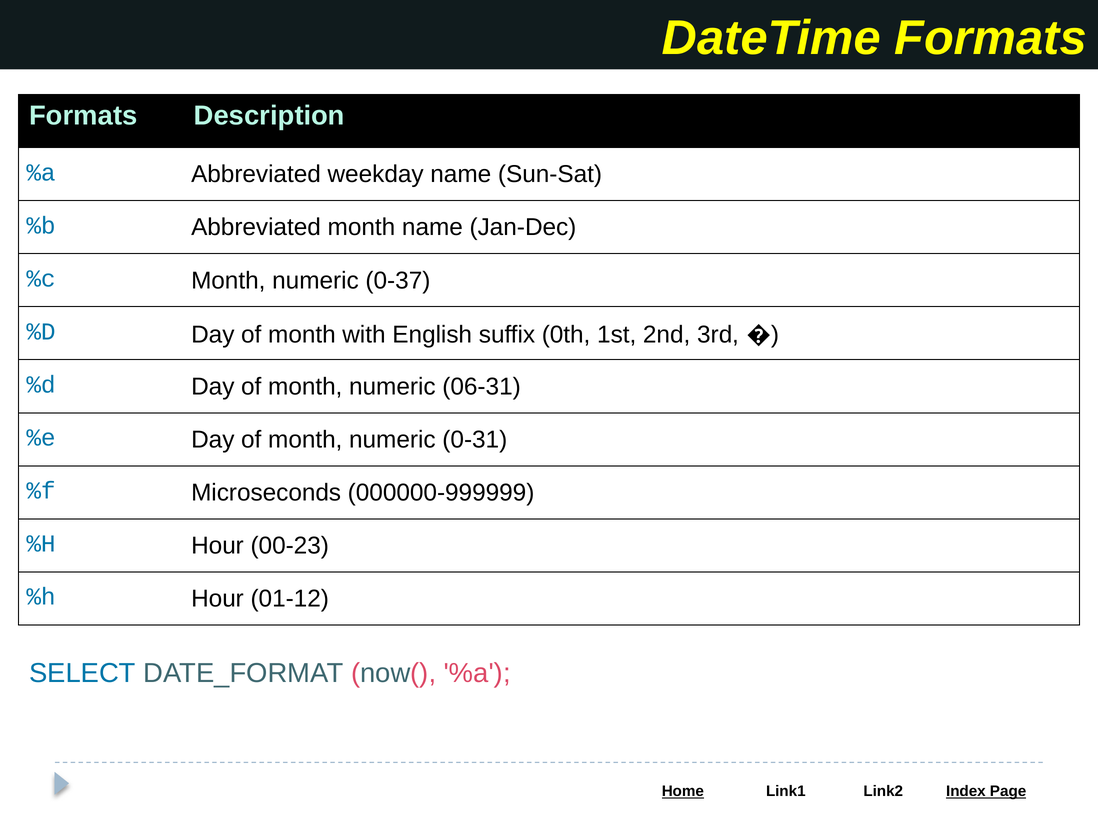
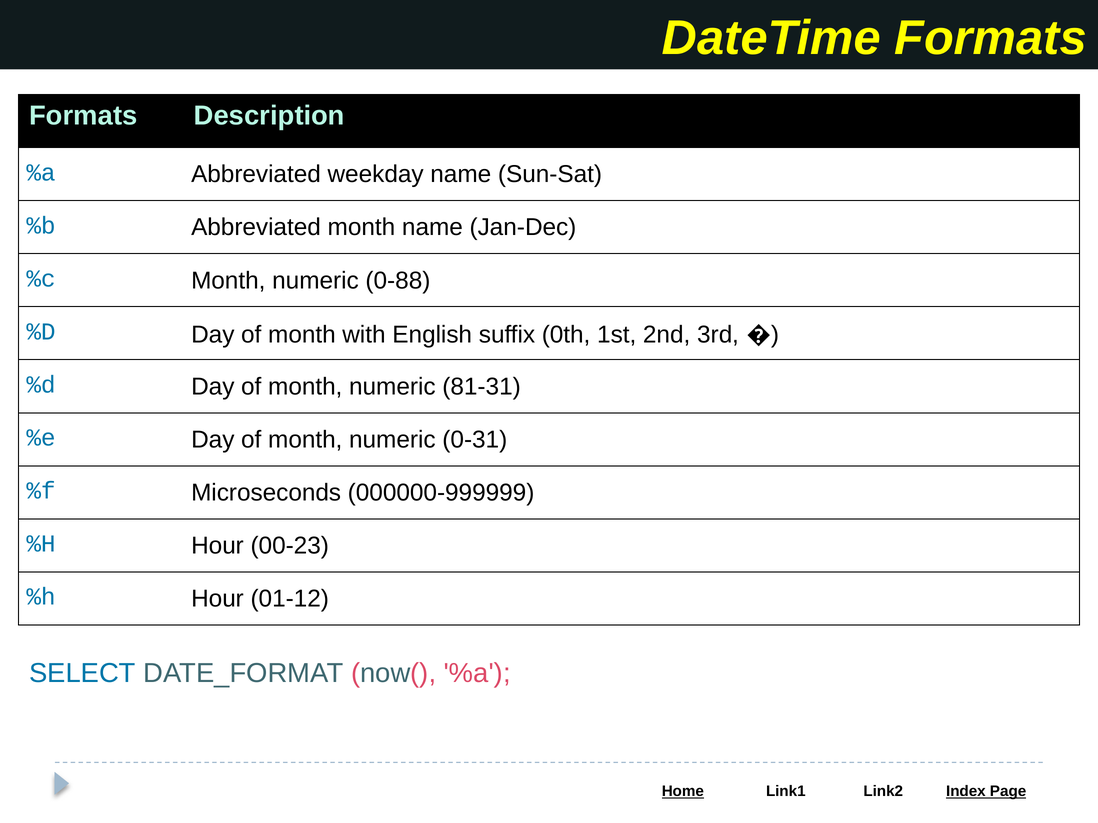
0-37: 0-37 -> 0-88 (398, 281)
06-31: 06-31 -> 81-31 (482, 387)
